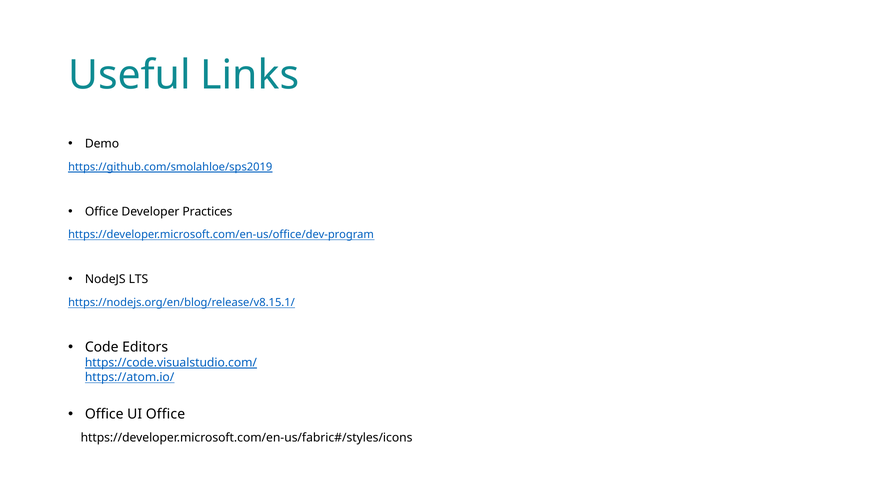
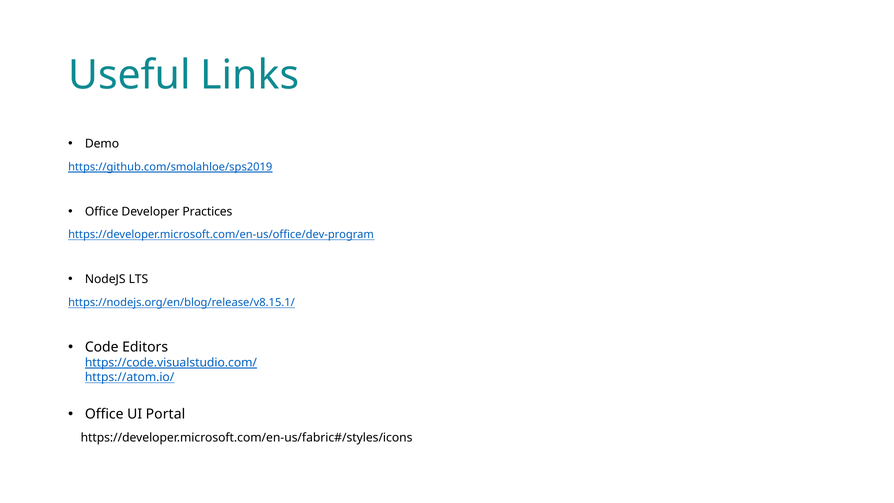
UI Office: Office -> Portal (165, 414)
